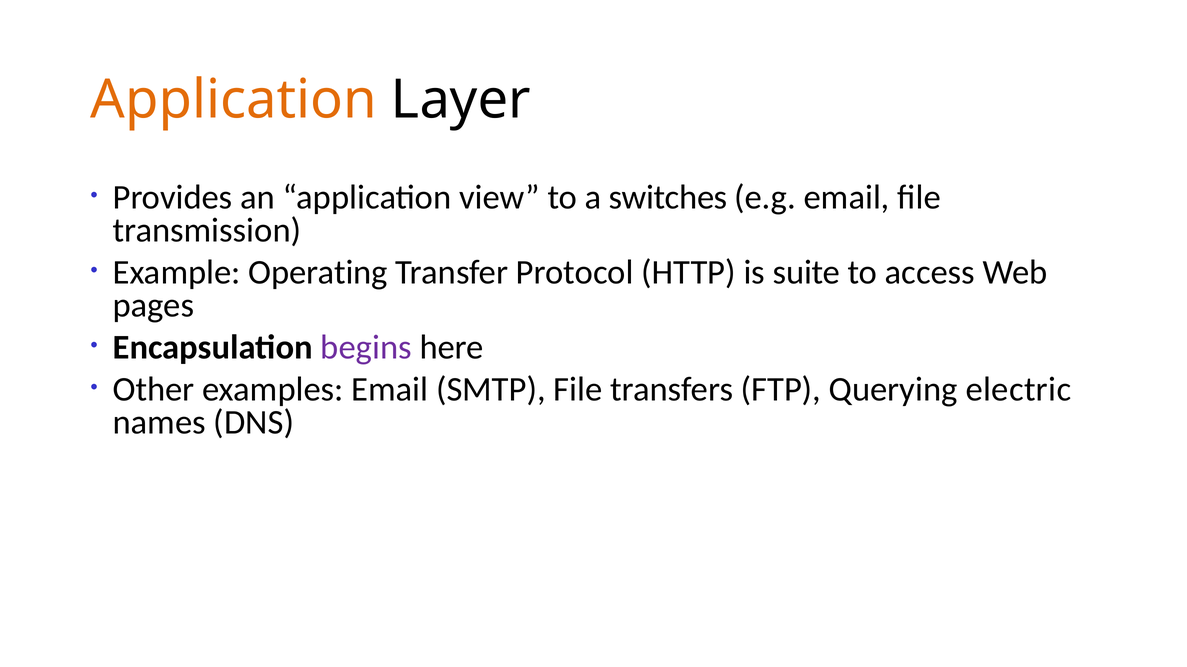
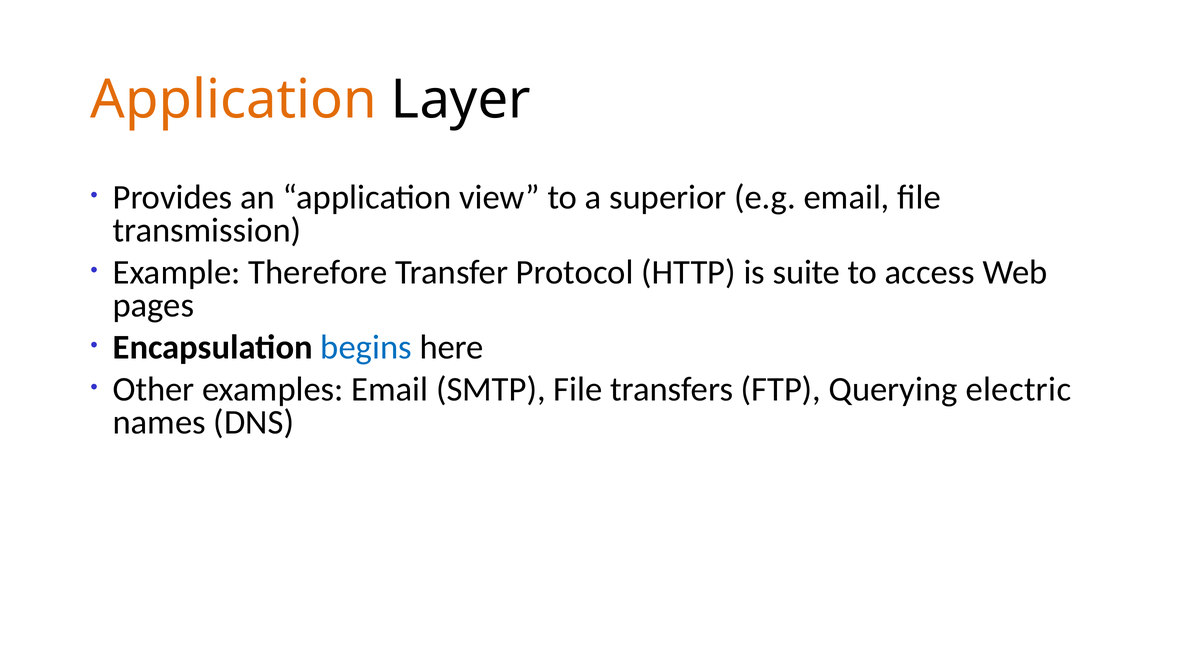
switches: switches -> superior (668, 197)
Operating: Operating -> Therefore (318, 273)
begins colour: purple -> blue (366, 348)
